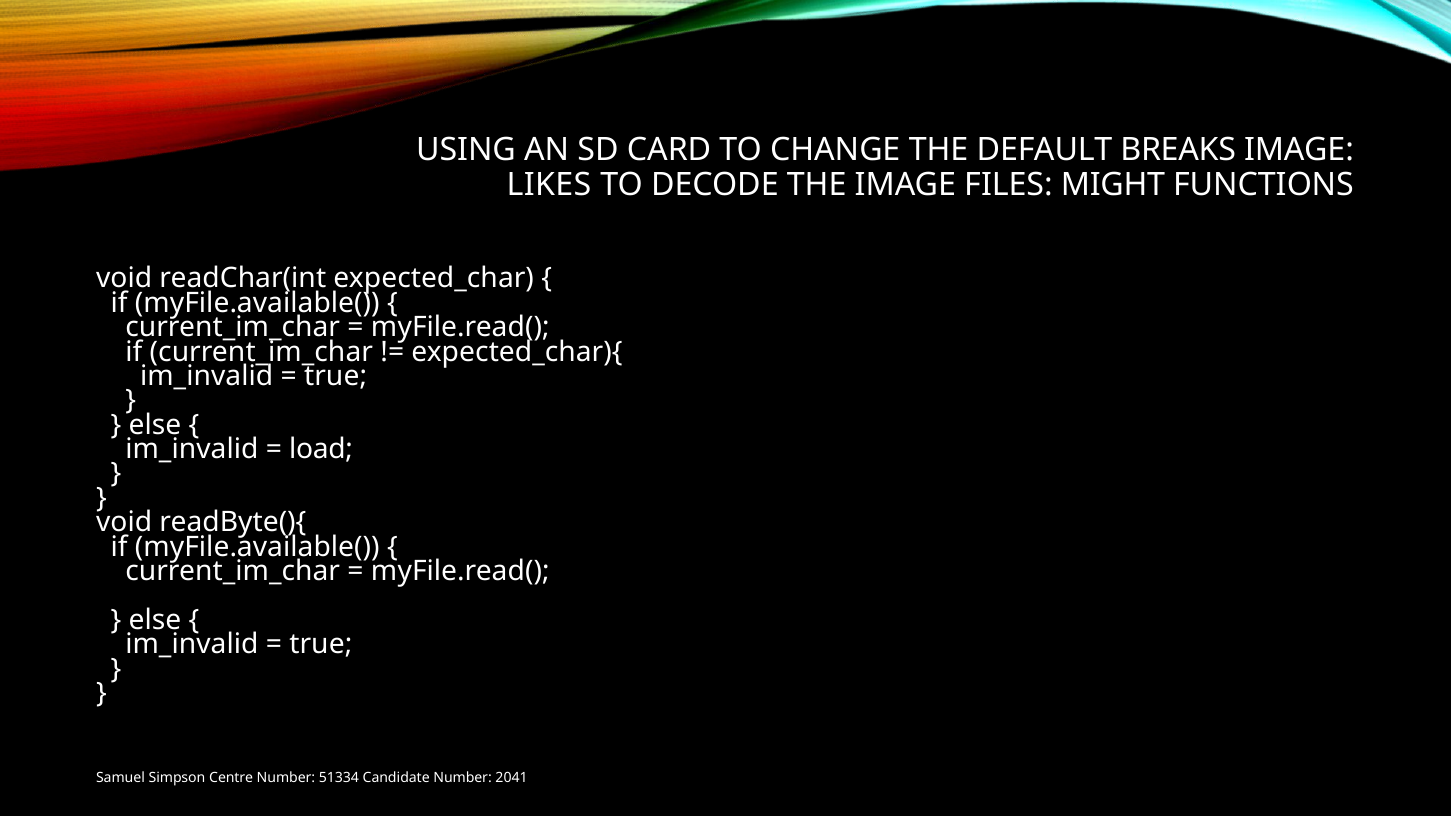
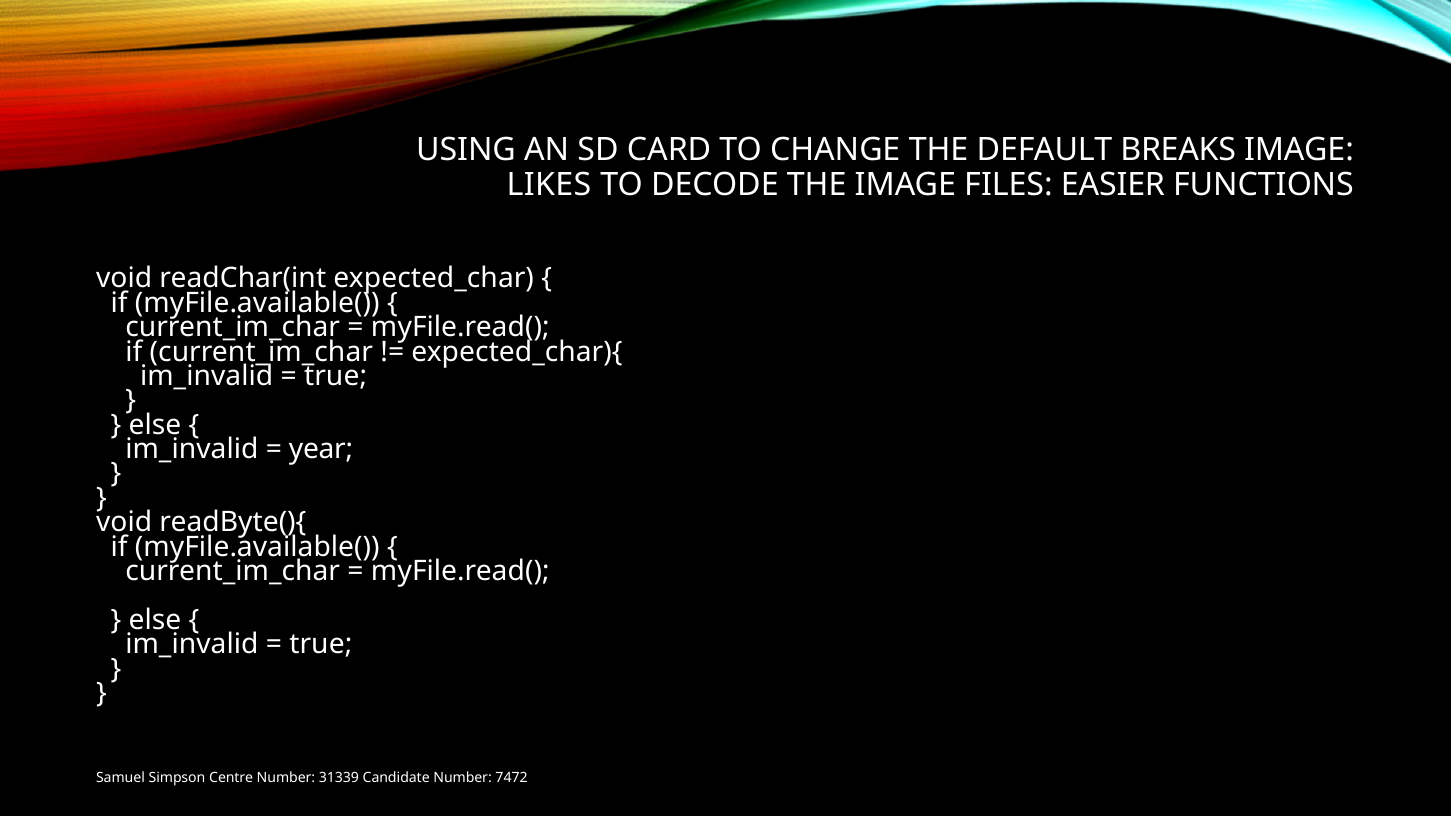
MIGHT: MIGHT -> EASIER (1113, 185)
load: load -> year (321, 449)
51334: 51334 -> 31339 (339, 778)
2041: 2041 -> 7472 (512, 778)
